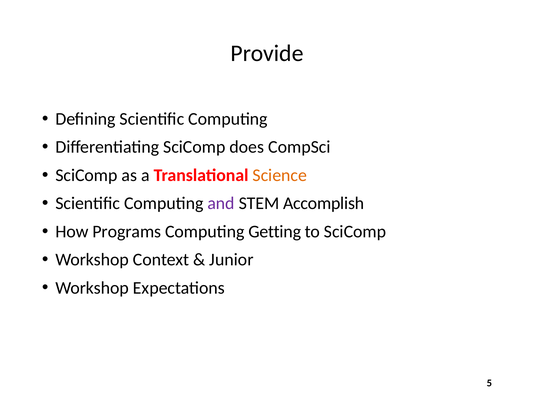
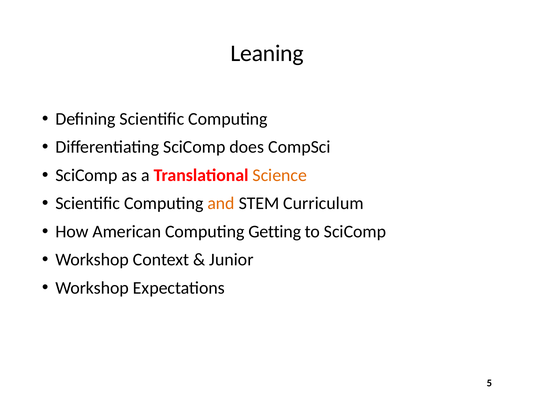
Provide: Provide -> Leaning (267, 53)
and colour: purple -> orange (221, 203)
Accomplish: Accomplish -> Curriculum (324, 203)
Programs: Programs -> American (127, 231)
